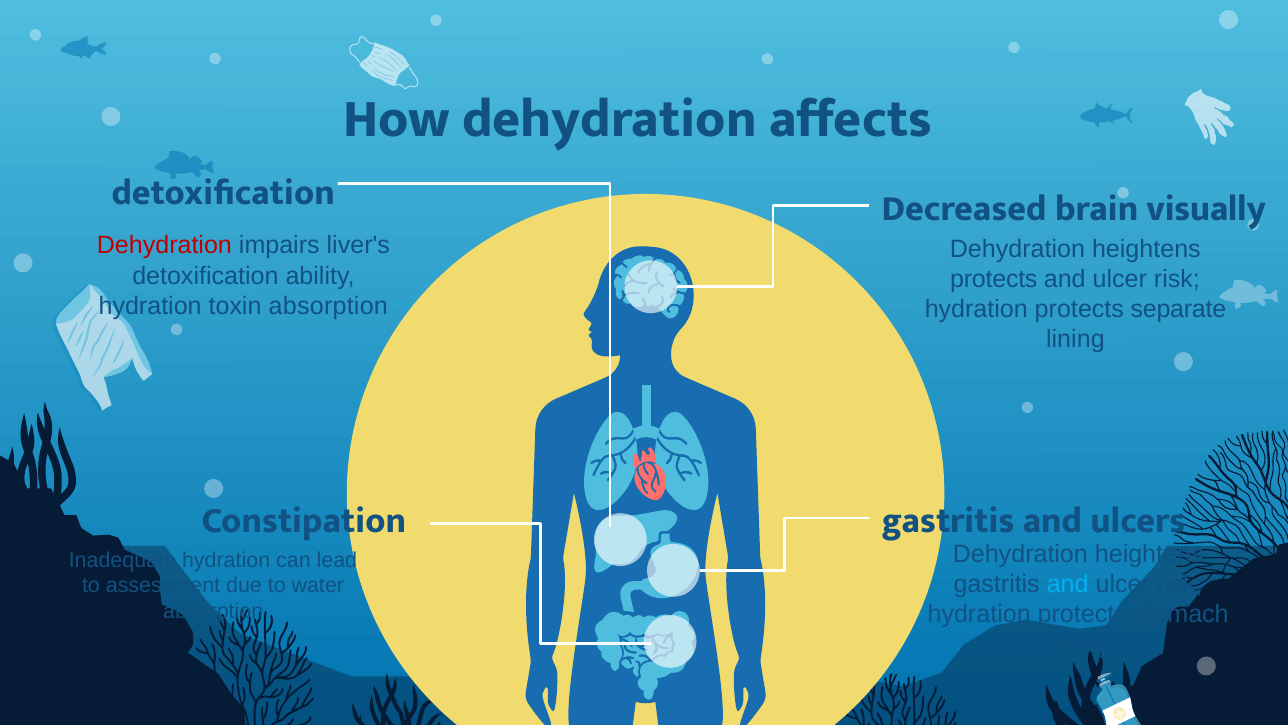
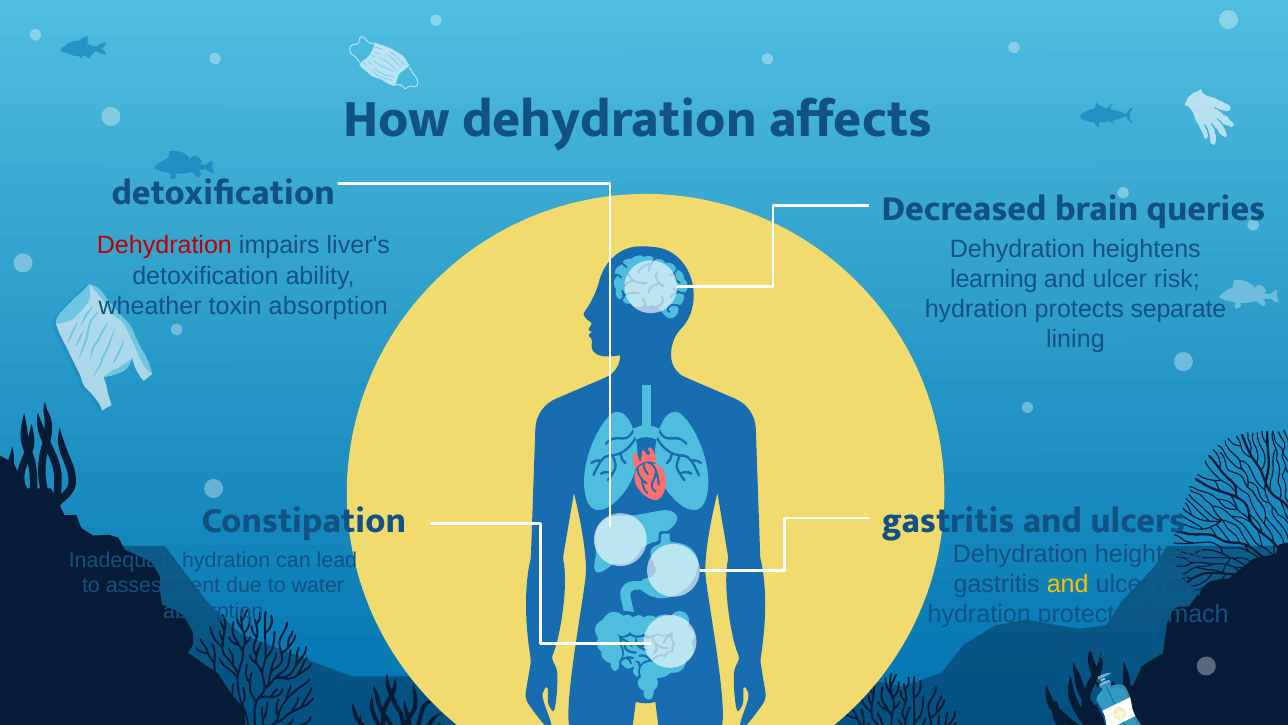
visually: visually -> queries (1206, 208)
protects: protects -> learning (994, 279)
hydration: hydration -> wheather (150, 306)
and colour: light blue -> yellow (1068, 584)
